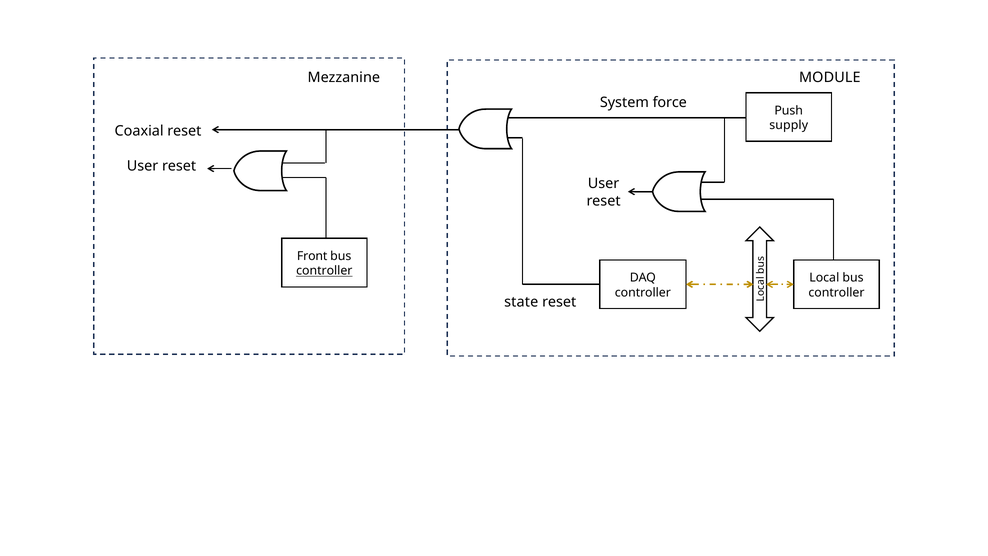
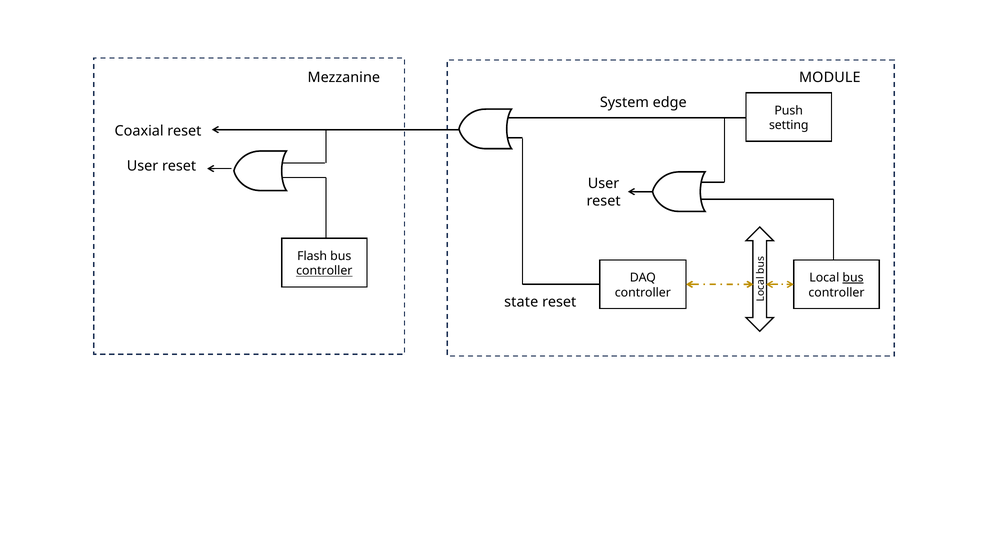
force: force -> edge (670, 102)
supply: supply -> setting (789, 125)
Front: Front -> Flash (312, 256)
bus underline: none -> present (853, 278)
